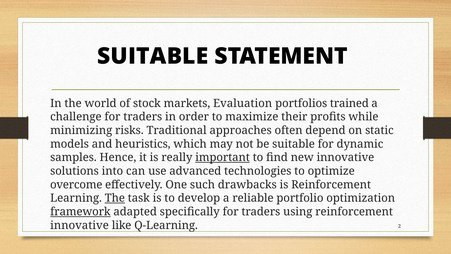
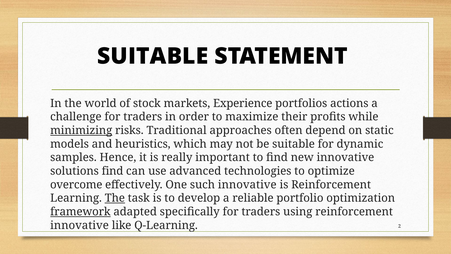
Evaluation: Evaluation -> Experience (243, 103)
trained: trained -> actions (349, 103)
minimizing underline: none -> present (81, 130)
important underline: present -> none (223, 157)
solutions into: into -> find (113, 171)
such drawbacks: drawbacks -> innovative (247, 184)
